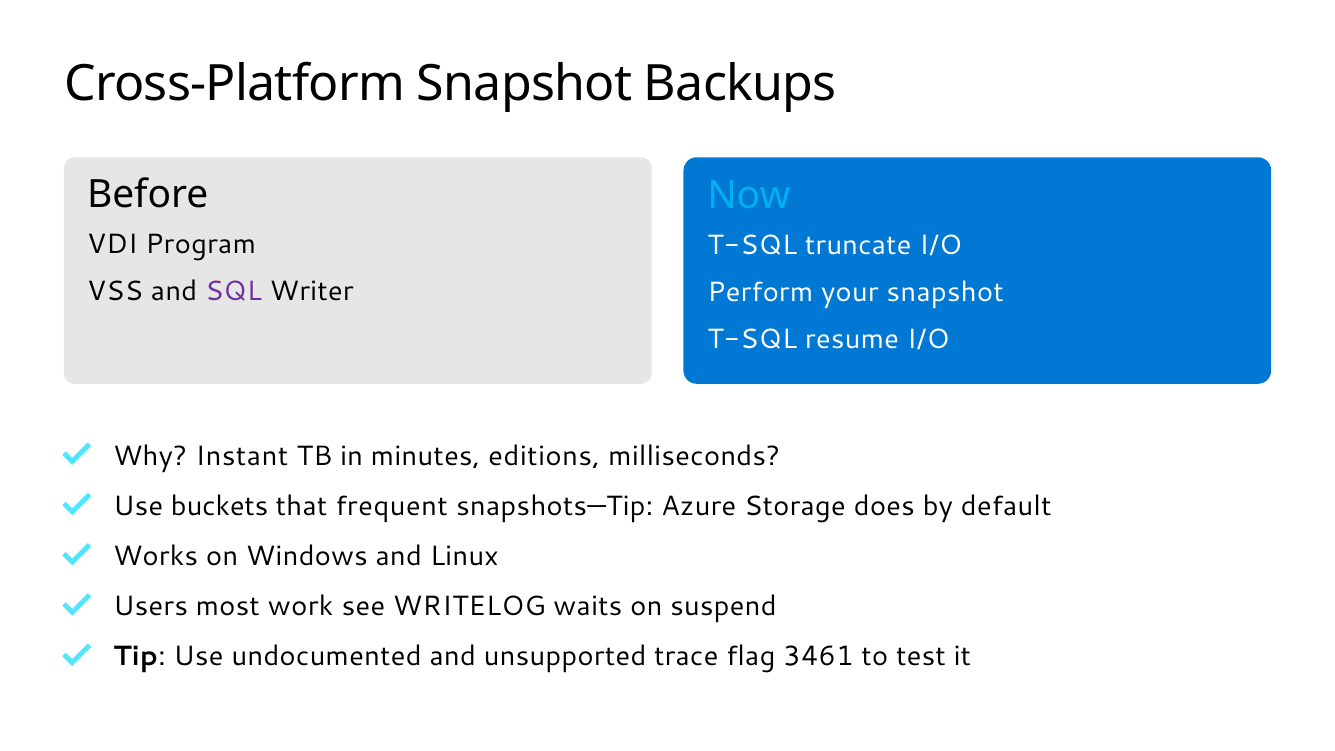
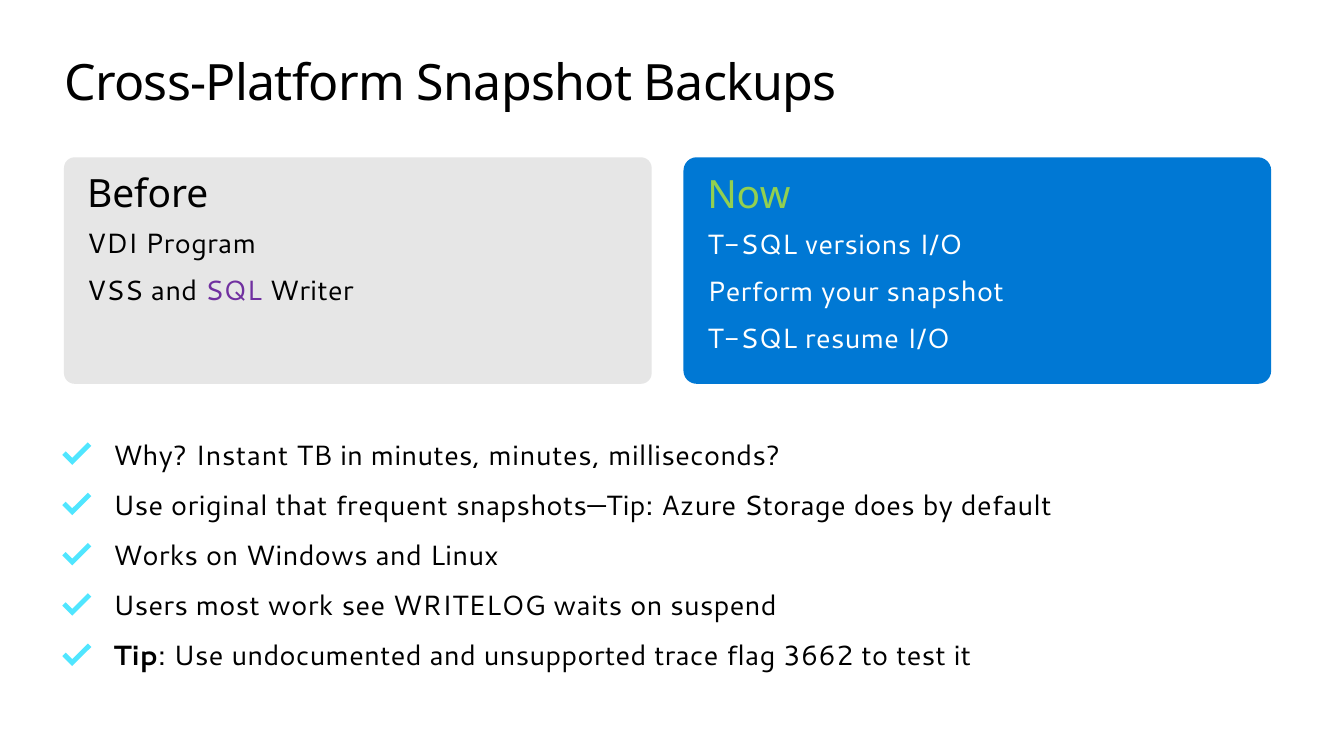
Now colour: light blue -> light green (749, 196)
truncate: truncate -> versions (858, 245)
minutes editions: editions -> minutes (544, 456)
buckets: buckets -> original (219, 506)
3461: 3461 -> 3662 (818, 656)
